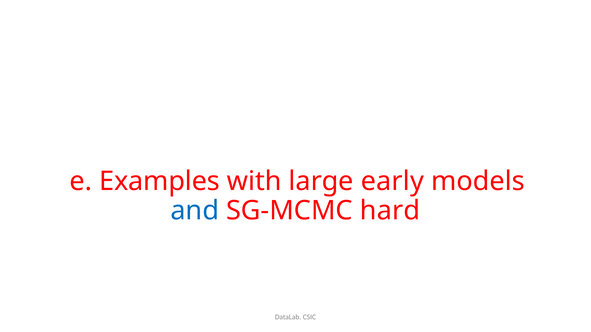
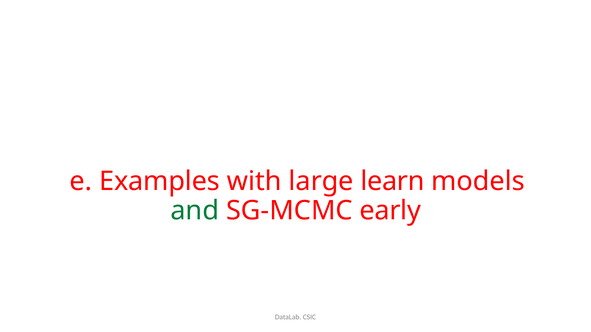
early: early -> learn (392, 182)
and colour: blue -> green (195, 211)
hard: hard -> early (390, 211)
